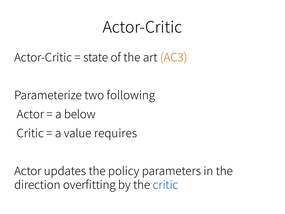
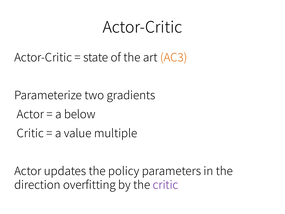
following: following -> gradients (131, 95)
requires: requires -> multiple (116, 133)
critic colour: blue -> purple (166, 185)
